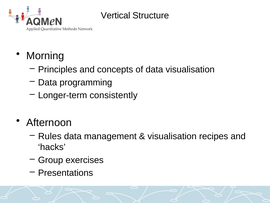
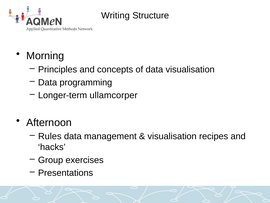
Vertical: Vertical -> Writing (115, 15)
consistently: consistently -> ullamcorper (114, 95)
